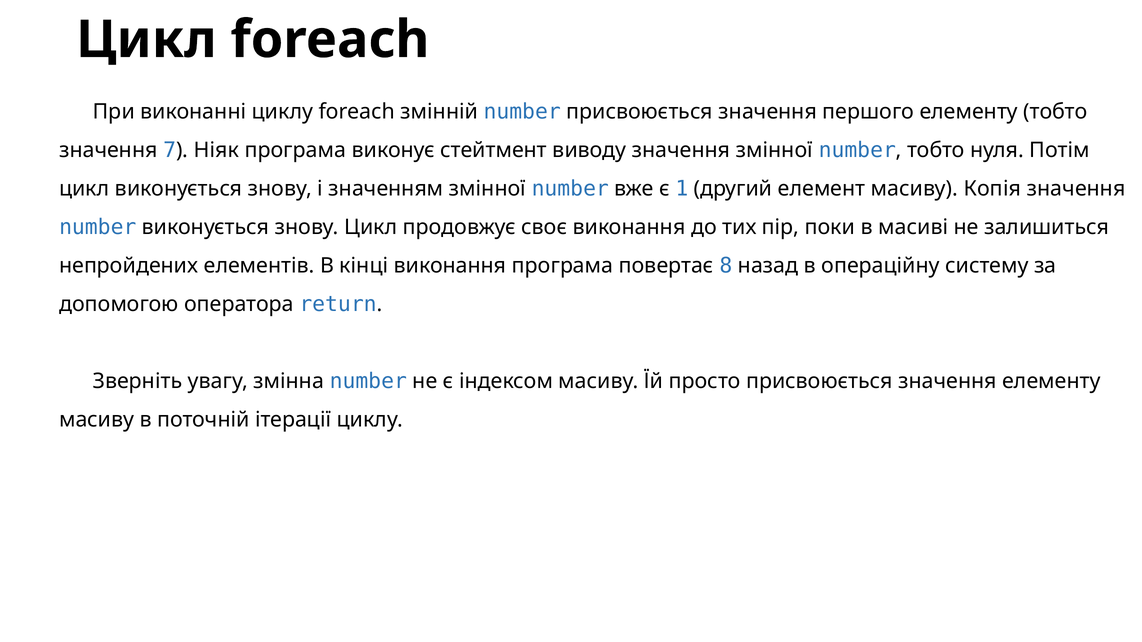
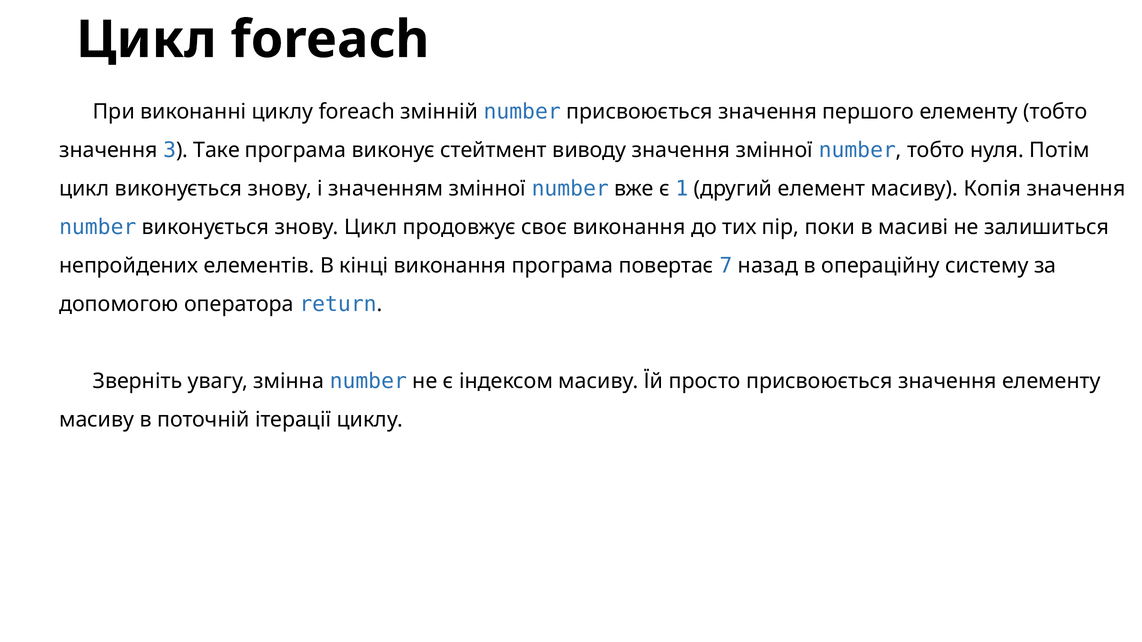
7: 7 -> 3 (170, 150)
Ніяк: Ніяк -> Таке (217, 150)
8: 8 -> 7 (726, 266)
